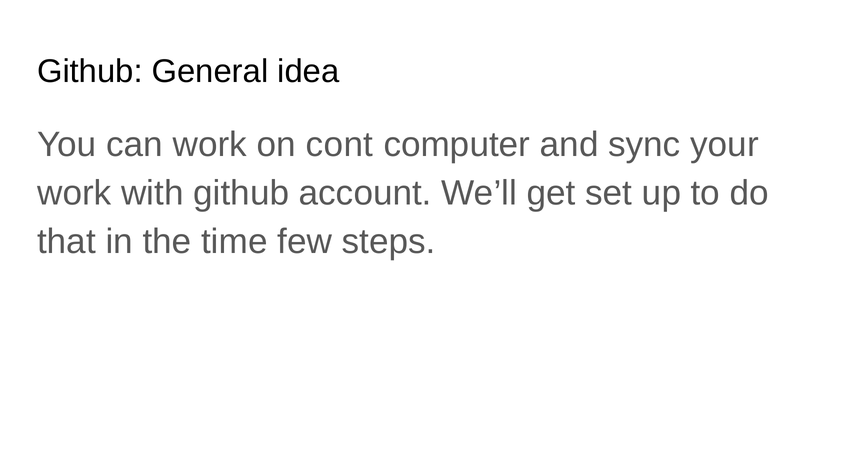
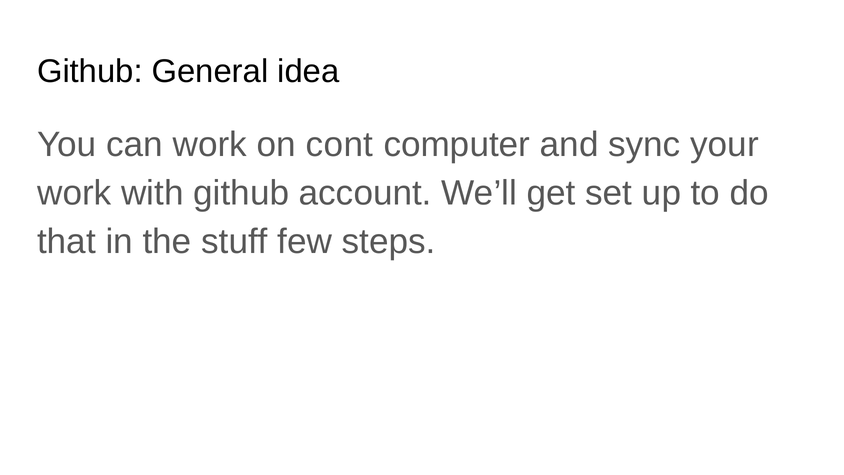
time: time -> stuff (234, 242)
